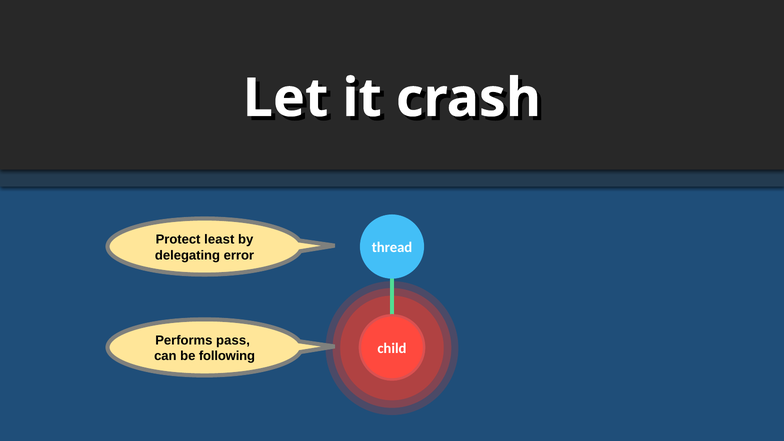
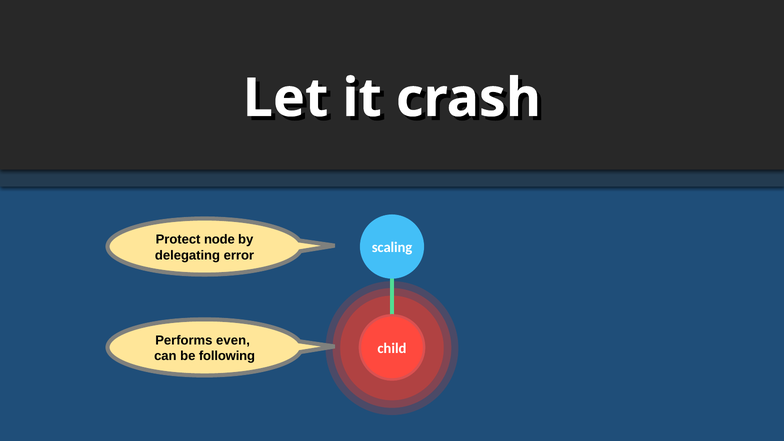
least: least -> node (219, 240)
thread: thread -> scaling (392, 248)
pass: pass -> even (233, 340)
